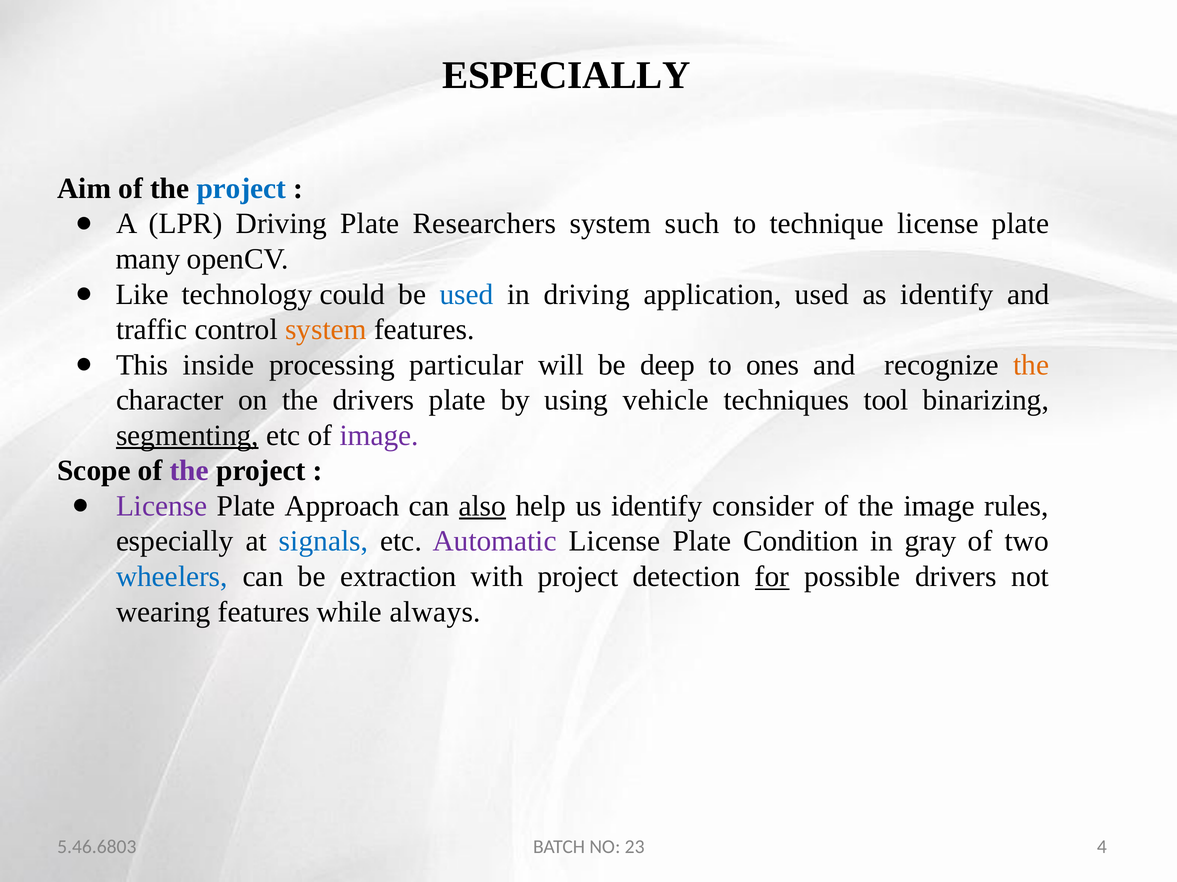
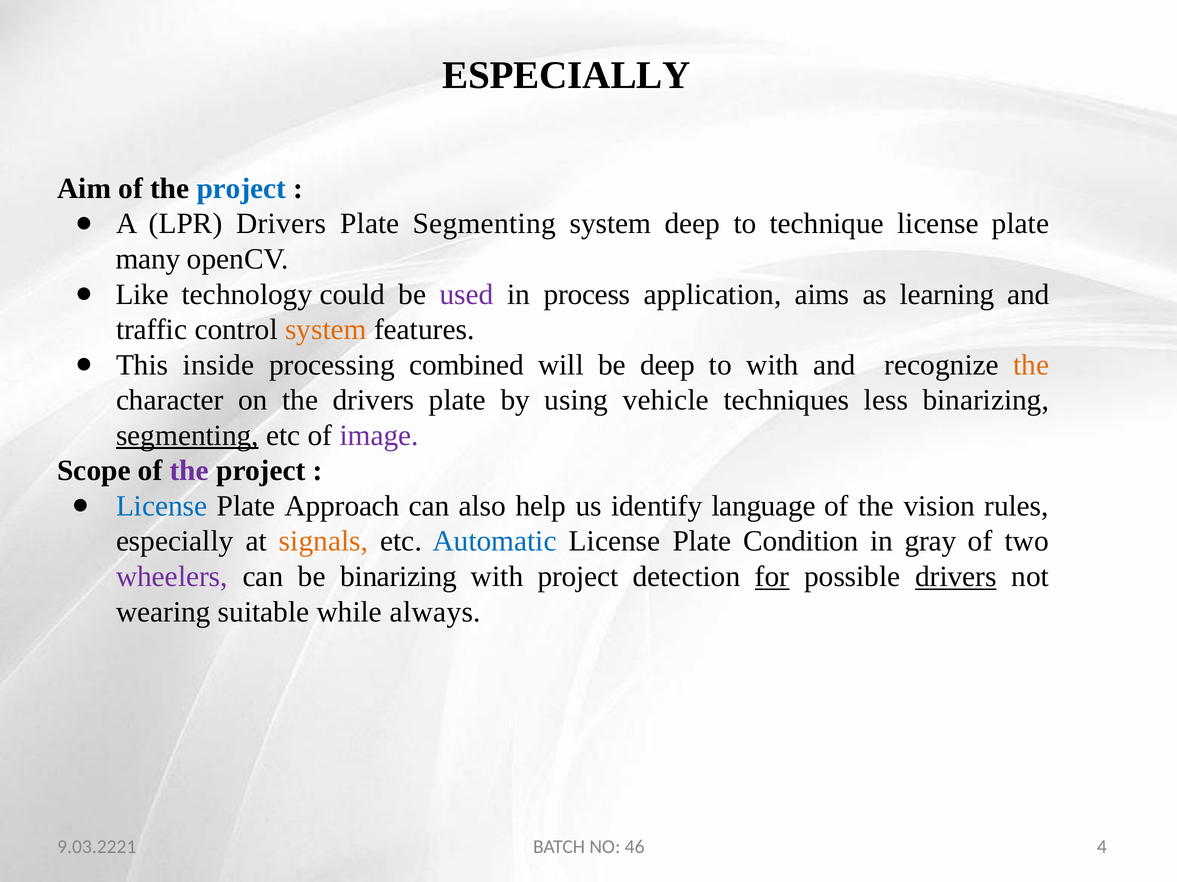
LPR Driving: Driving -> Drivers (281, 224)
Plate Researchers: Researchers -> Segmenting (484, 224)
system such: such -> deep (692, 224)
used colour: blue -> purple (467, 295)
in driving: driving -> process (587, 295)
application used: used -> aims (822, 295)
as identify: identify -> learning (947, 295)
particular: particular -> combined (467, 365)
to ones: ones -> with (772, 365)
tool: tool -> less (886, 400)
License colour: purple -> blue (162, 506)
also underline: present -> none (482, 506)
consider: consider -> language (764, 506)
the image: image -> vision (939, 506)
signals colour: blue -> orange (324, 542)
Automatic colour: purple -> blue (495, 542)
wheelers colour: blue -> purple (172, 577)
be extraction: extraction -> binarizing (398, 577)
drivers underline: none -> present (956, 577)
wearing features: features -> suitable (264, 612)
5.46.6803: 5.46.6803 -> 9.03.2221 (97, 847)
23: 23 -> 46 (635, 847)
